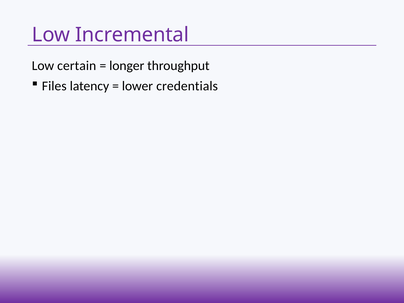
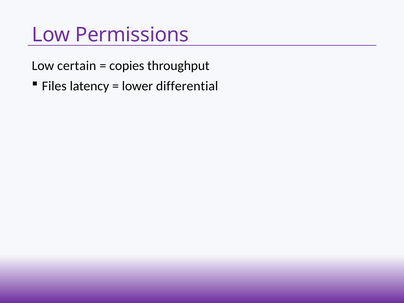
Incremental: Incremental -> Permissions (132, 35)
longer: longer -> copies (127, 66)
credentials: credentials -> differential (187, 86)
